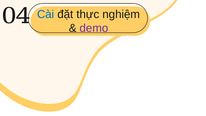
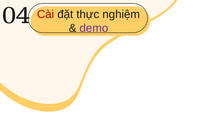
Cài colour: blue -> red (46, 14)
